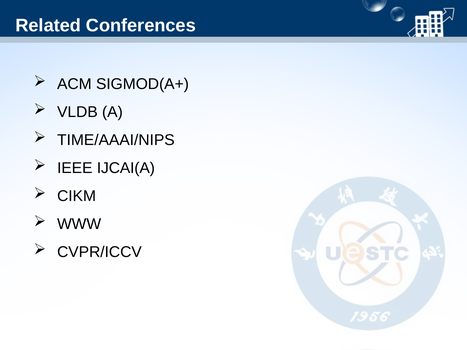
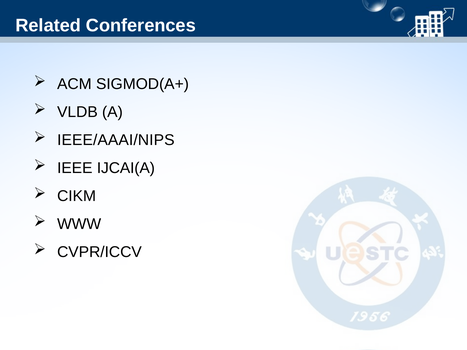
TIME/AAAI/NIPS: TIME/AAAI/NIPS -> IEEE/AAAI/NIPS (116, 140)
